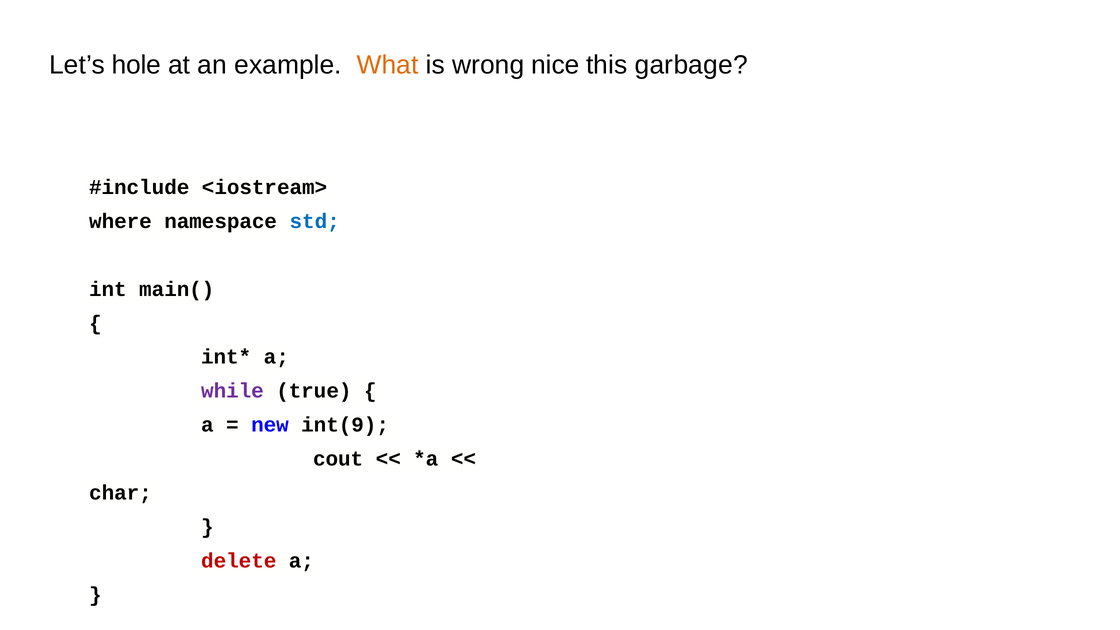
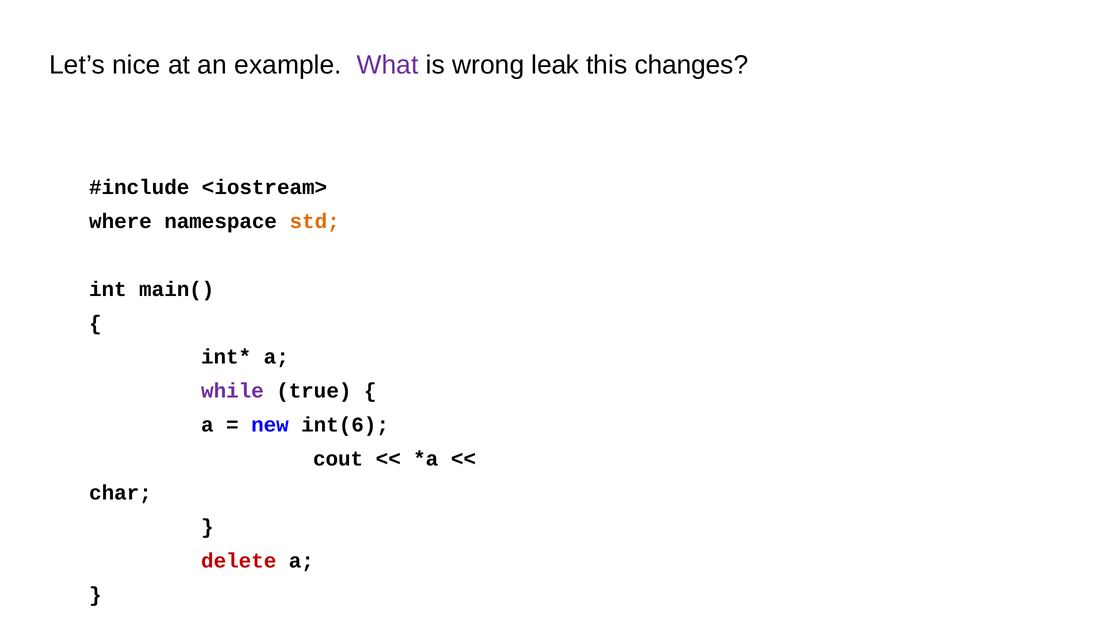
hole: hole -> nice (136, 65)
What colour: orange -> purple (387, 65)
nice: nice -> leak (555, 65)
garbage: garbage -> changes (691, 65)
std colour: blue -> orange (315, 221)
int(9: int(9 -> int(6 (345, 425)
